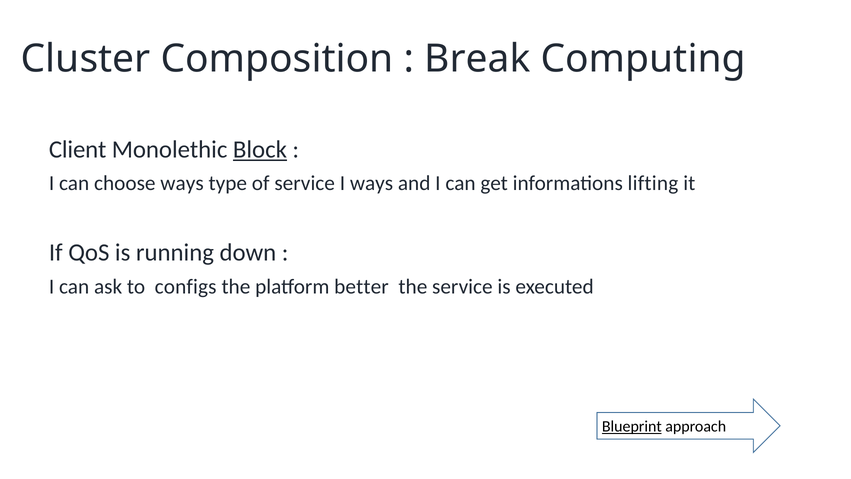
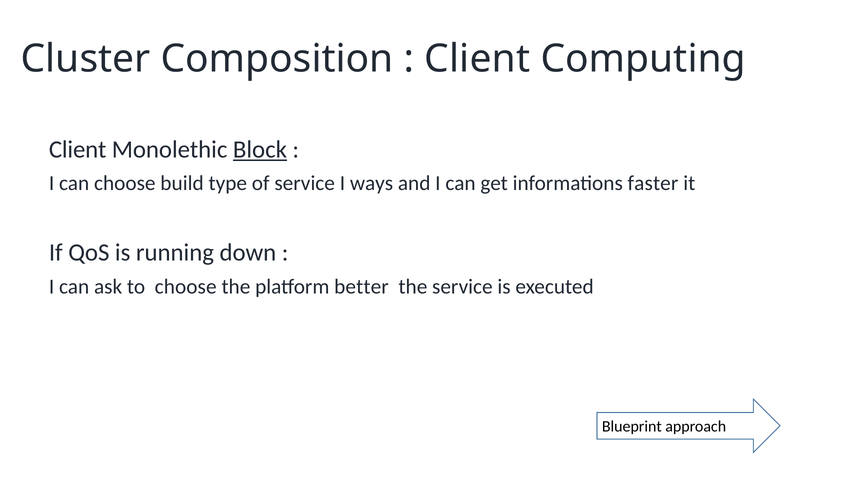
Break: Break -> Client (477, 59)
choose ways: ways -> build (182, 183)
lifting: lifting -> faster (653, 183)
to configs: configs -> choose (186, 286)
Blueprint underline: present -> none (632, 426)
